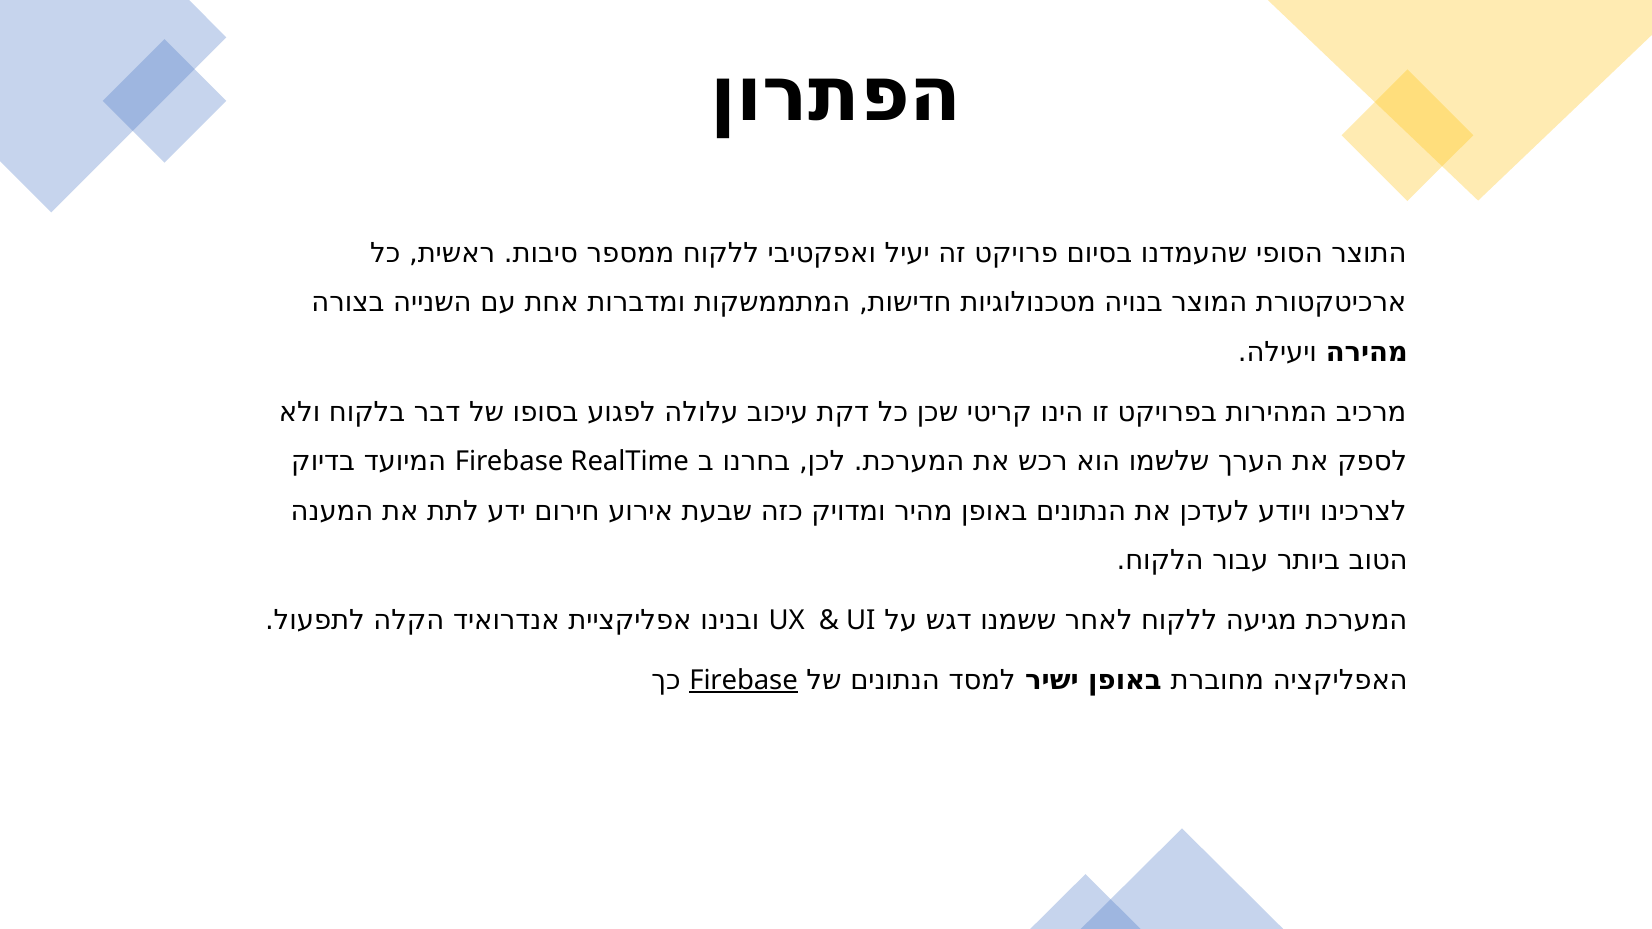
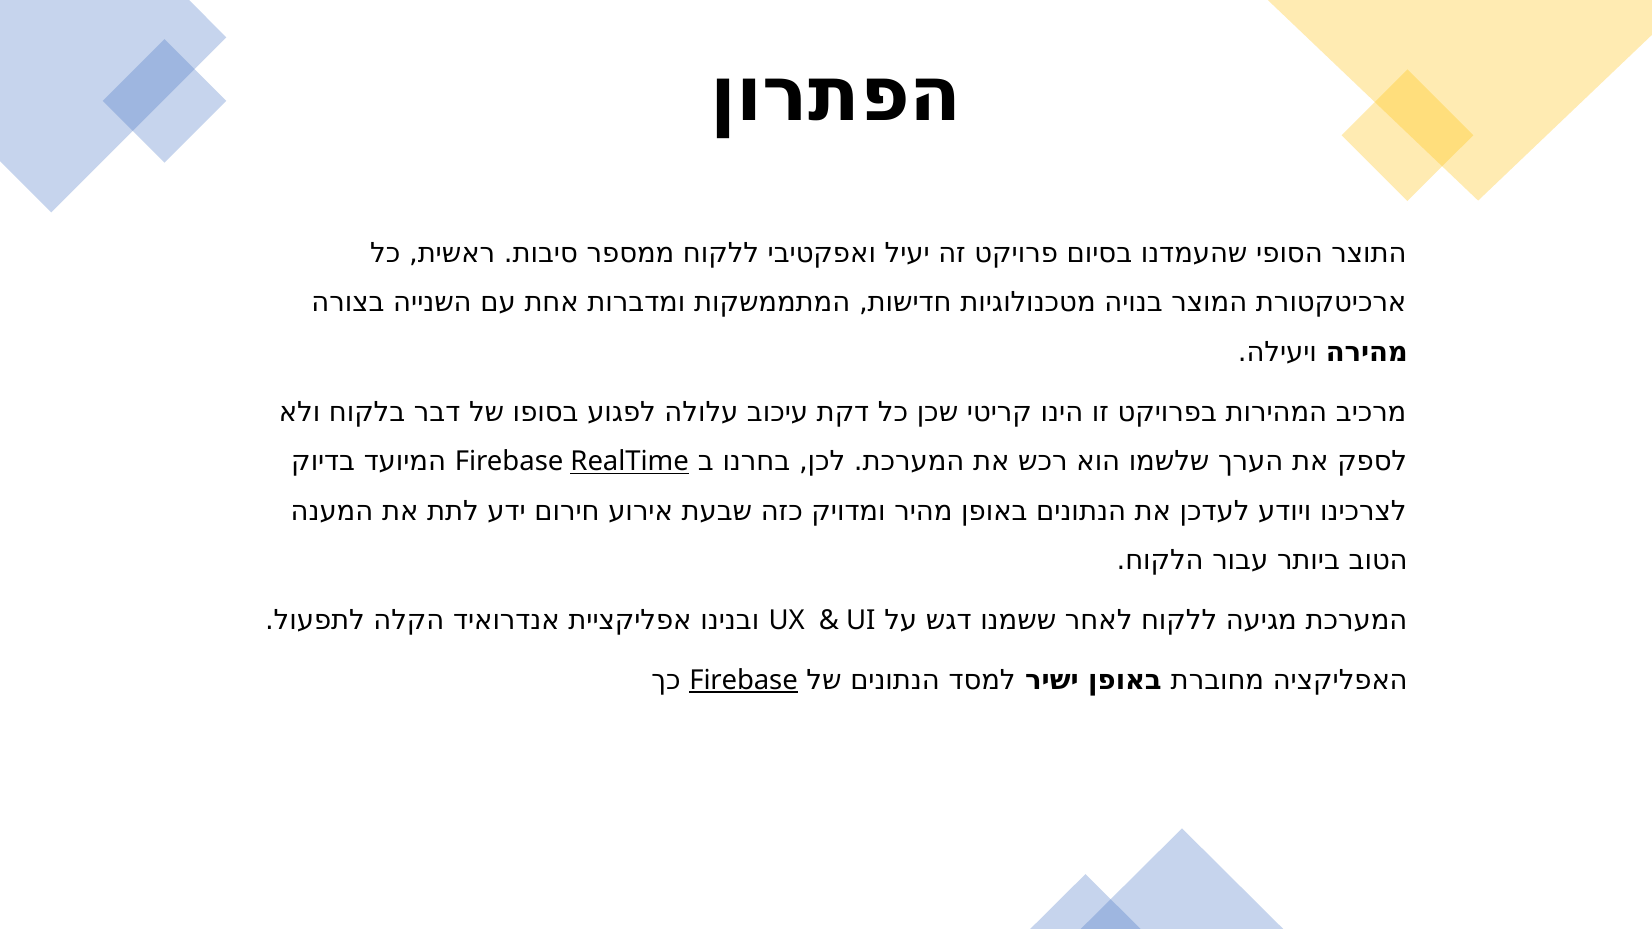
RealTime underline: none -> present (630, 462)
